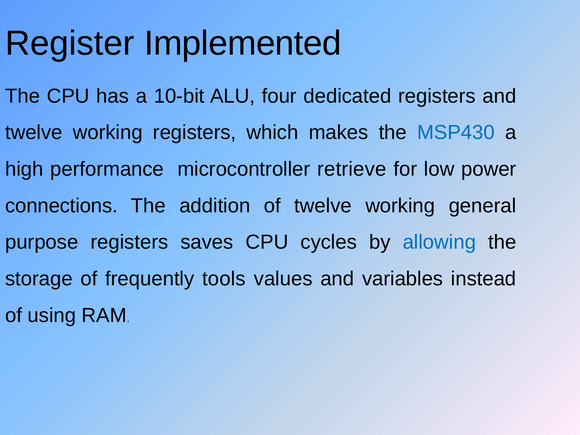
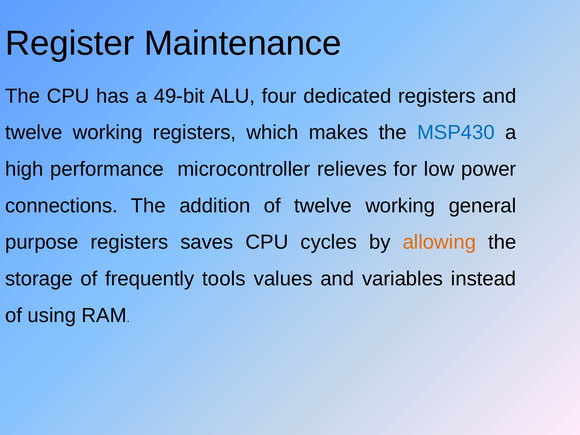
Implemented: Implemented -> Maintenance (243, 43)
10-bit: 10-bit -> 49-bit (179, 96)
retrieve: retrieve -> relieves (352, 169)
allowing colour: blue -> orange (439, 242)
